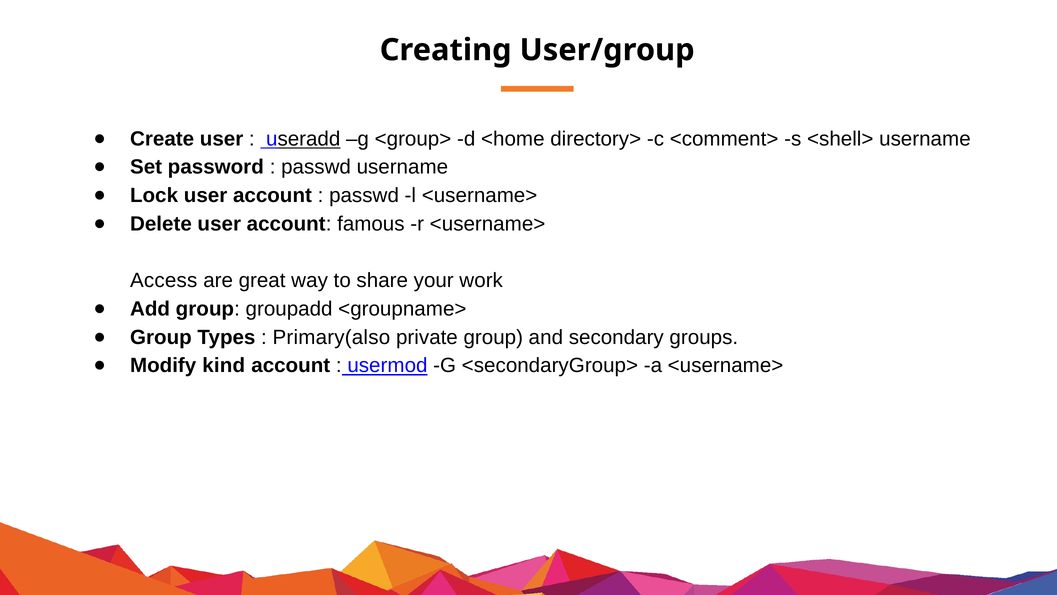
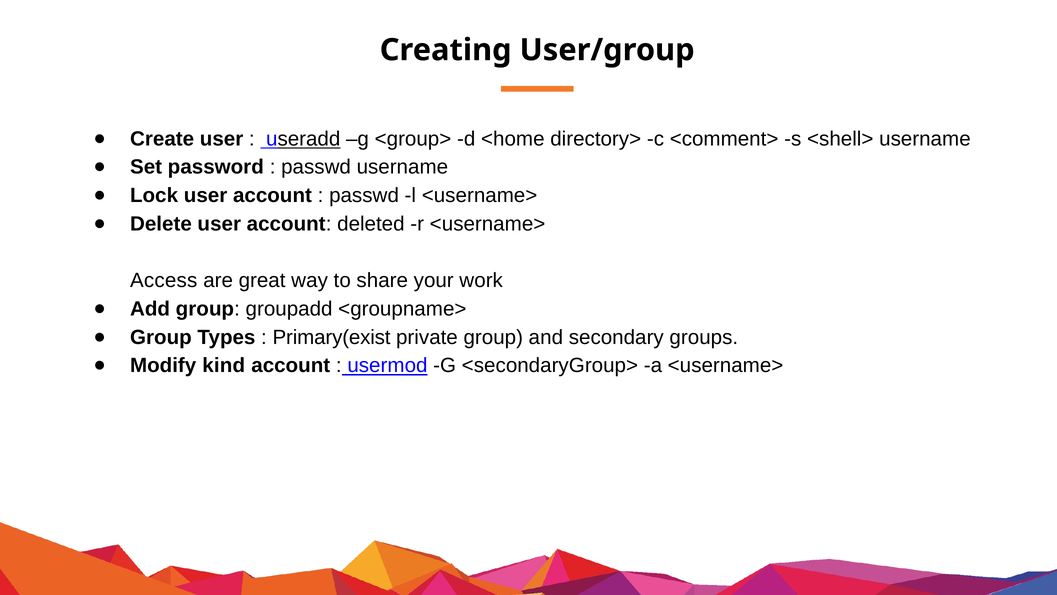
famous: famous -> deleted (371, 224)
Primary(also: Primary(also -> Primary(exist (332, 337)
